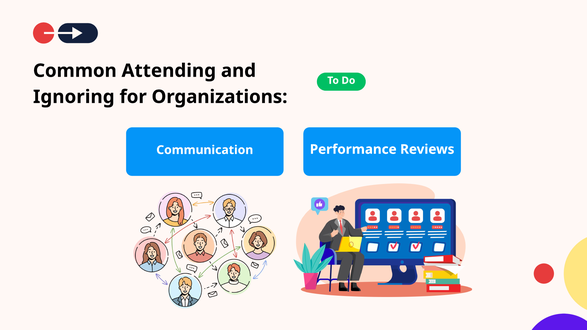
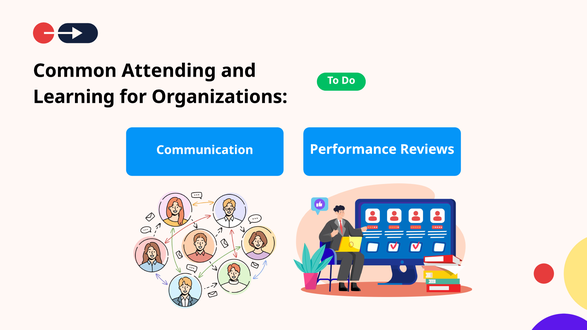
Ignoring: Ignoring -> Learning (74, 97)
